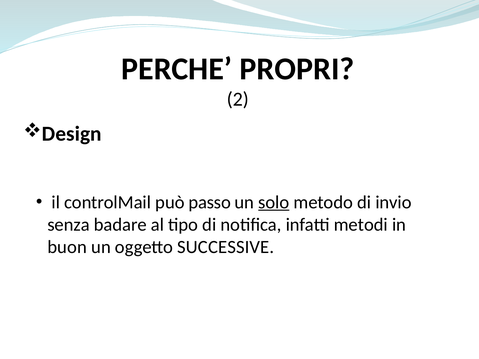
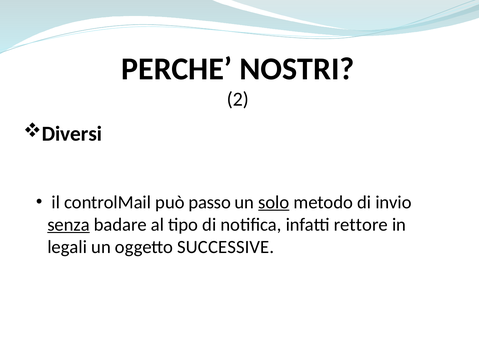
PROPRI: PROPRI -> NOSTRI (297, 69)
Design: Design -> Diversi (72, 134)
senza underline: none -> present (69, 225)
metodi: metodi -> rettore (361, 225)
buon: buon -> legali (67, 247)
